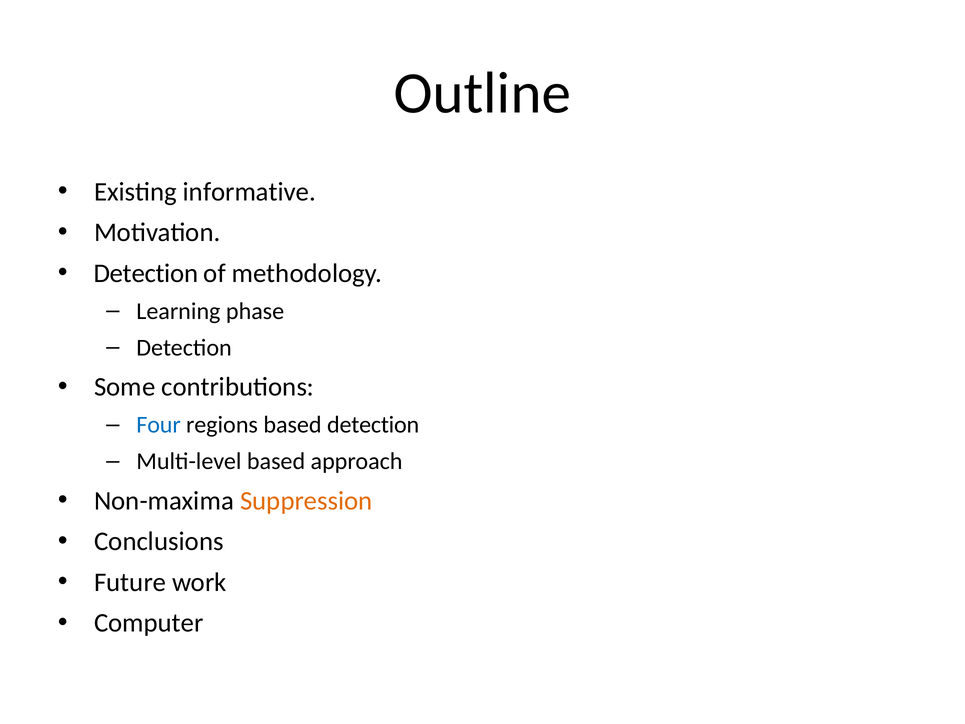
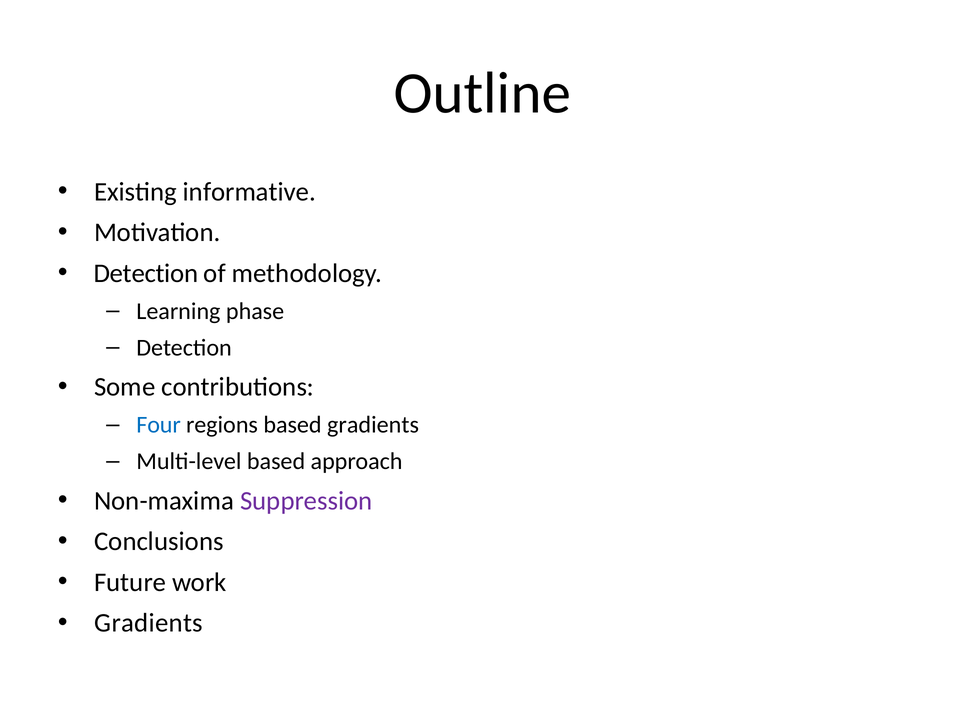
based detection: detection -> gradients (373, 425)
Suppression colour: orange -> purple (306, 501)
Computer: Computer -> Gradients (149, 623)
